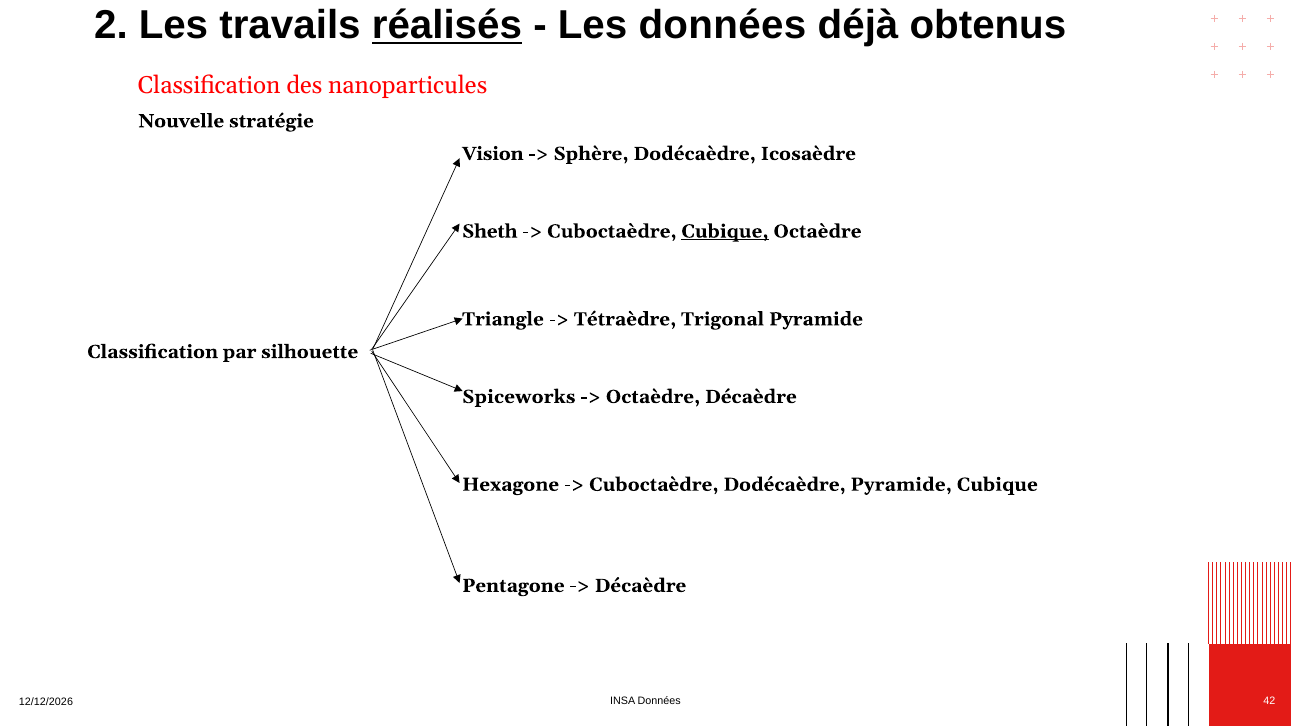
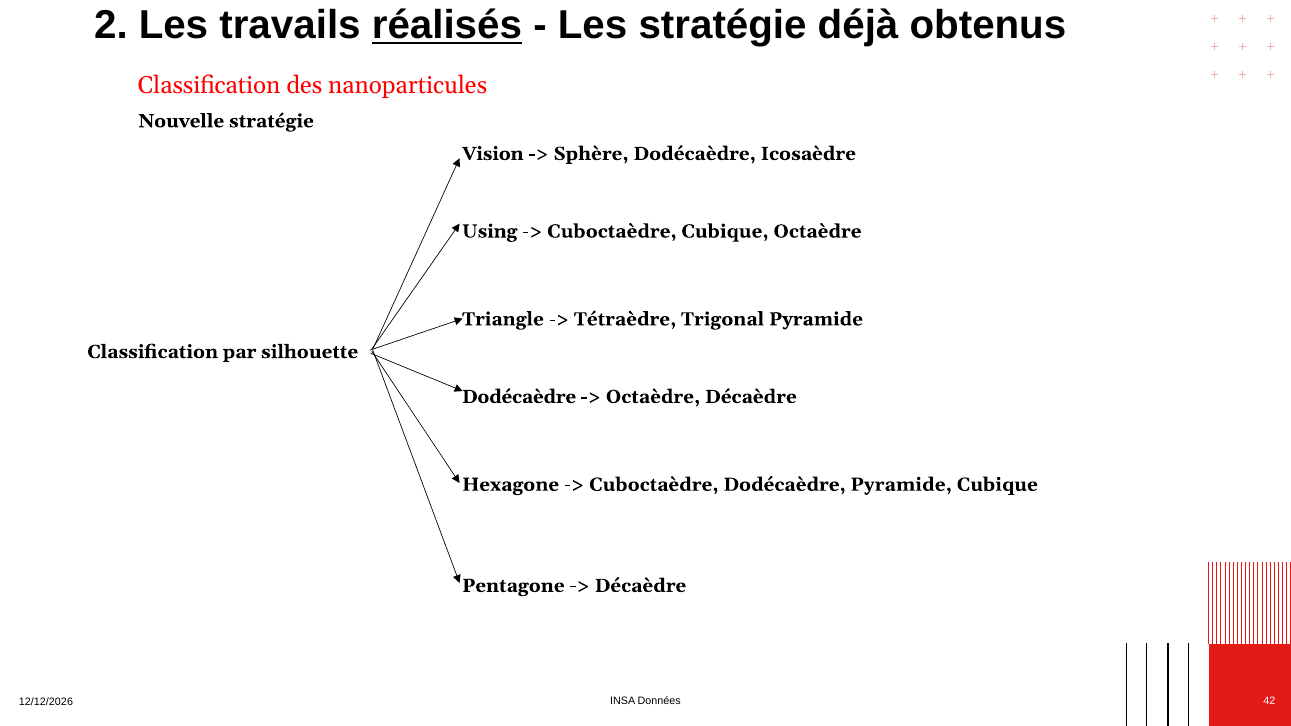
Les données: données -> stratégie (723, 26)
Sheth: Sheth -> Using (490, 231)
Cubique underline: present -> none (725, 231)
Spiceworks: Spiceworks -> Dodécaèdre (519, 397)
